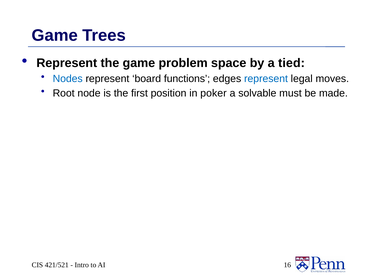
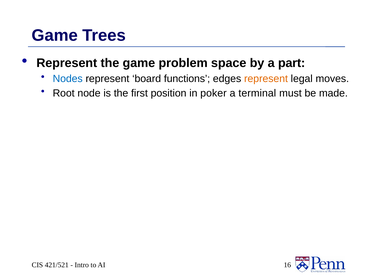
tied: tied -> part (292, 63)
represent colour: blue -> orange (266, 79)
solvable: solvable -> terminal (257, 93)
